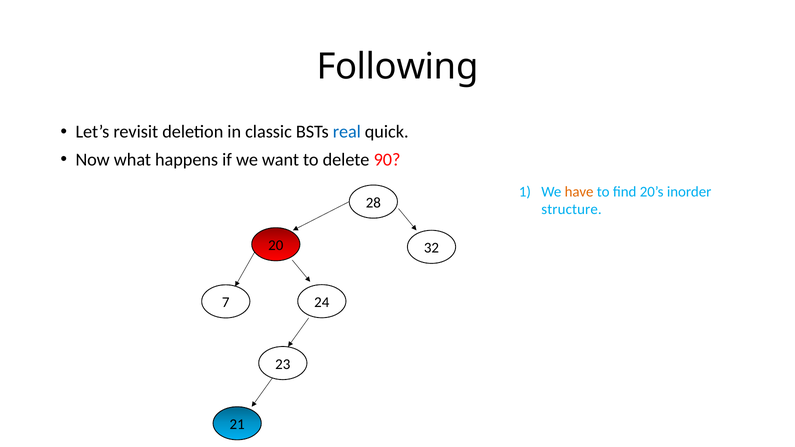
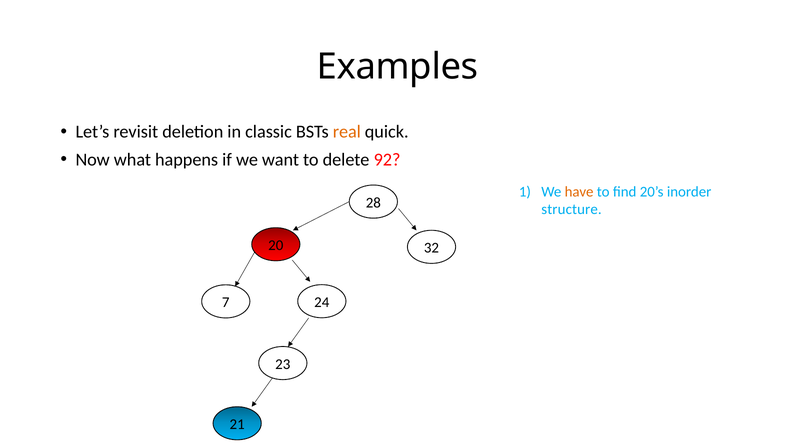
Following: Following -> Examples (398, 67)
real colour: blue -> orange (347, 132)
90: 90 -> 92 (387, 160)
